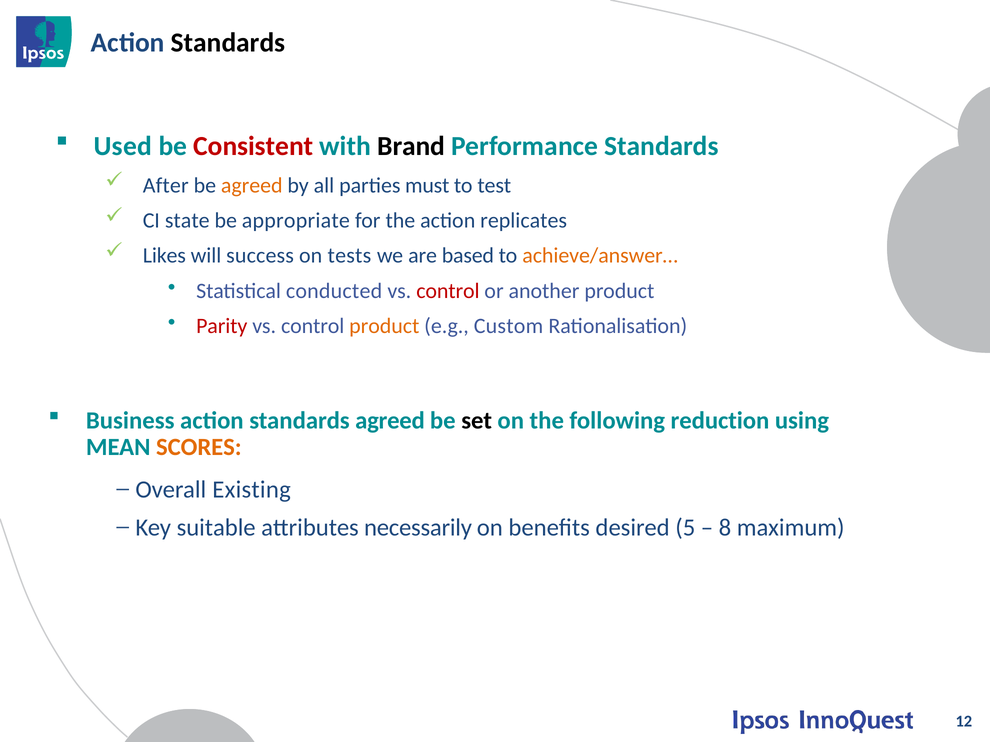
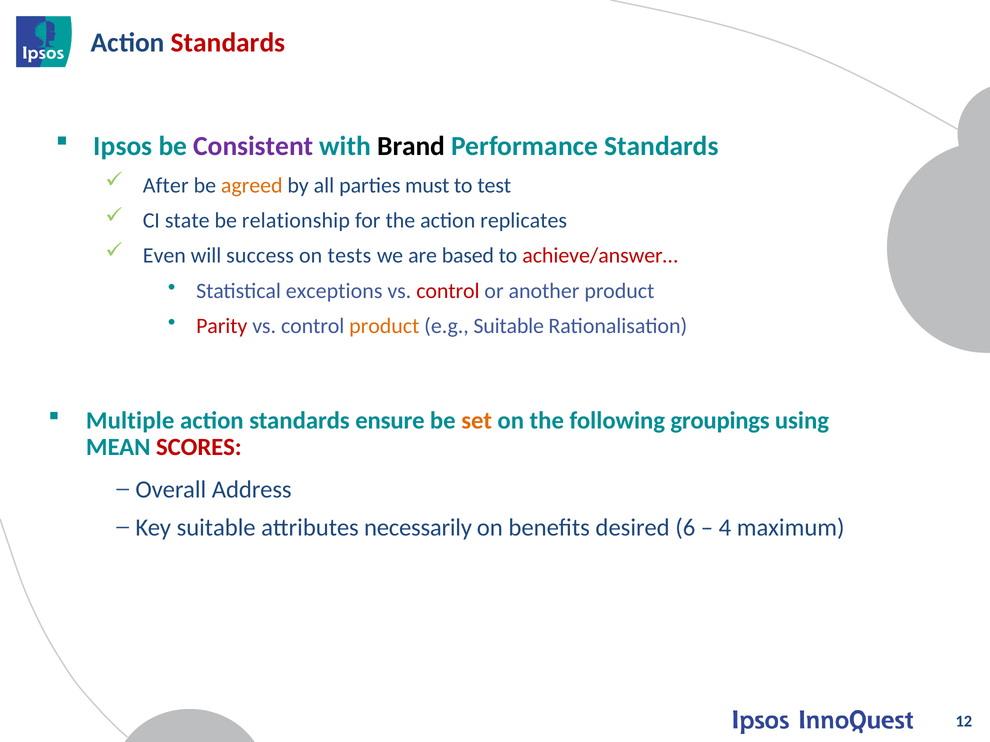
Standards colour: black -> red (228, 43)
Used: Used -> Ipsos (123, 146)
Consistent colour: red -> purple (253, 146)
appropriate: appropriate -> relationship (296, 221)
Likes: Likes -> Even (164, 256)
achieve/answer… colour: orange -> red (600, 256)
conducted: conducted -> exceptions (334, 291)
e.g Custom: Custom -> Suitable (509, 326)
Business: Business -> Multiple (130, 421)
standards agreed: agreed -> ensure (390, 421)
set colour: black -> orange (477, 421)
reduction: reduction -> groupings (720, 421)
SCORES colour: orange -> red (199, 447)
Existing: Existing -> Address (252, 490)
5: 5 -> 6 (685, 528)
8: 8 -> 4 (725, 528)
